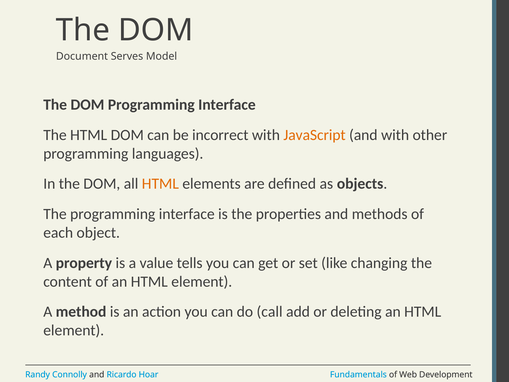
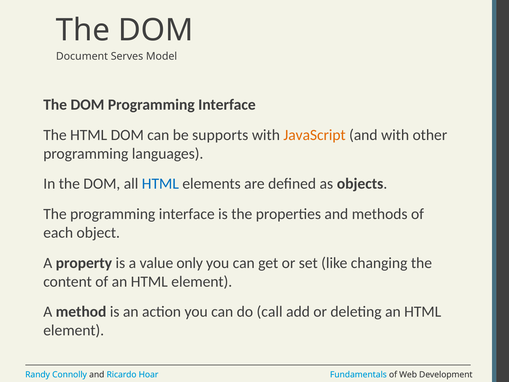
incorrect: incorrect -> supports (220, 135)
HTML colour: orange -> blue (160, 184)
tells: tells -> only (190, 263)
